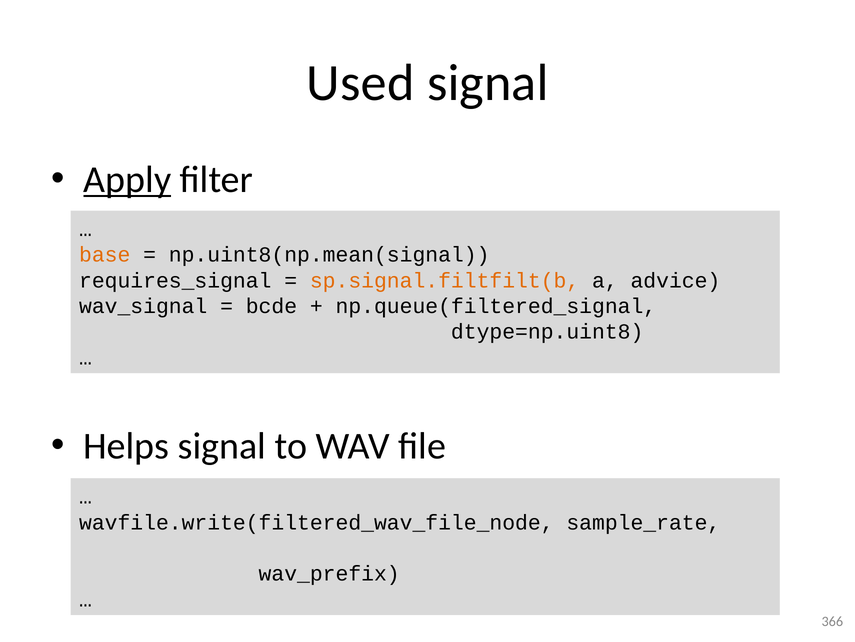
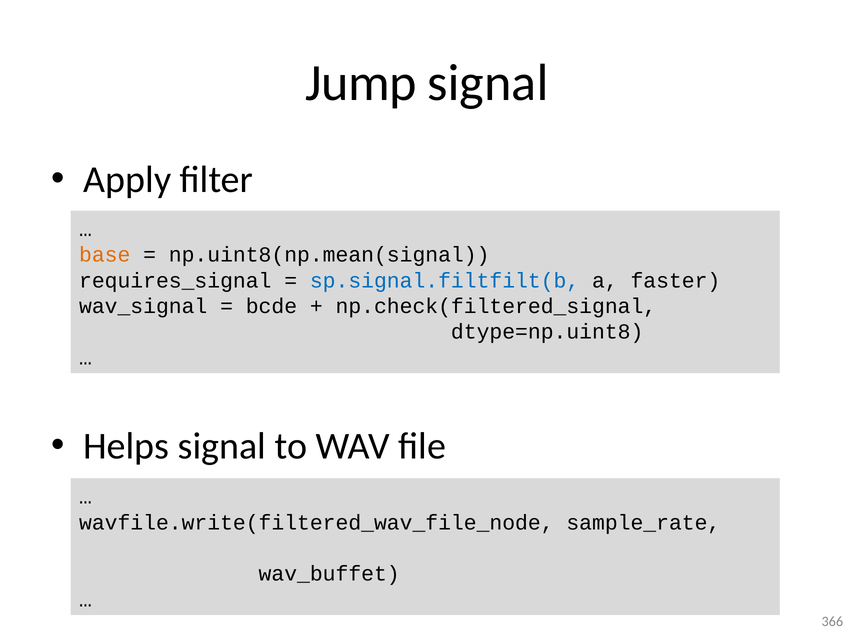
Used: Used -> Jump (361, 83)
Apply underline: present -> none (127, 179)
sp.signal.filtfilt(b colour: orange -> blue (445, 280)
advice: advice -> faster (675, 280)
np.queue(filtered_signal: np.queue(filtered_signal -> np.check(filtered_signal (496, 306)
wav_prefix: wav_prefix -> wav_buffet (329, 573)
